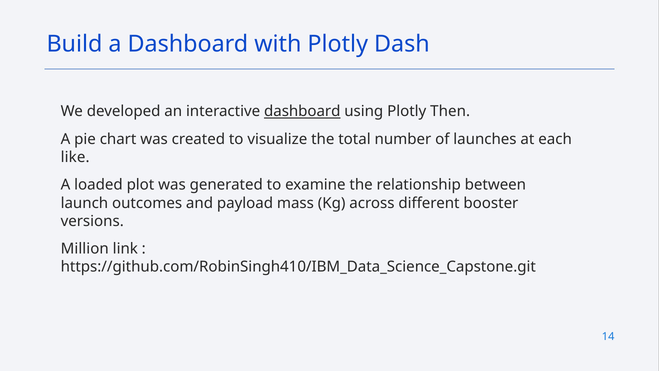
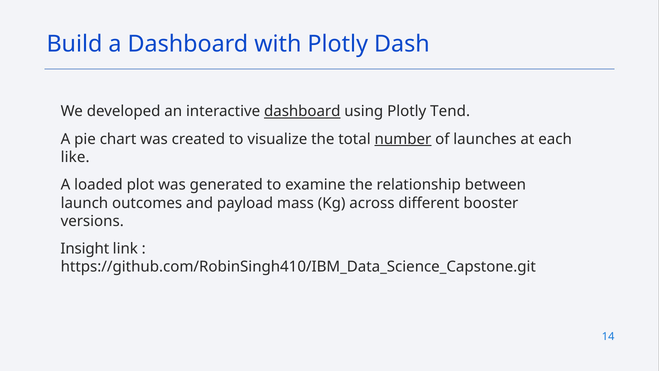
Then: Then -> Tend (450, 111)
number underline: none -> present (403, 139)
Million: Million -> Insight (85, 249)
